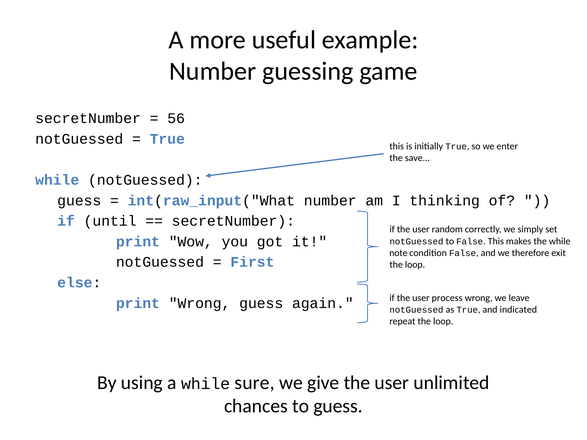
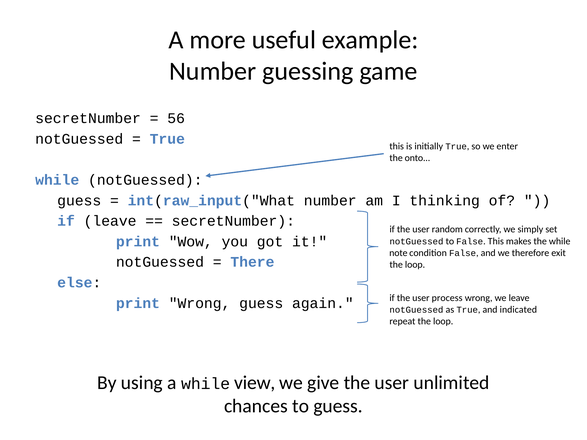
save: save -> onto (417, 158)
if until: until -> leave (110, 221)
First: First -> There (252, 262)
sure: sure -> view (255, 383)
